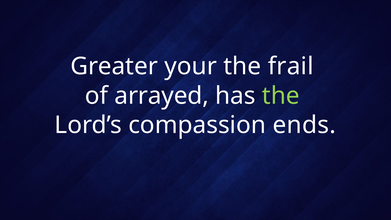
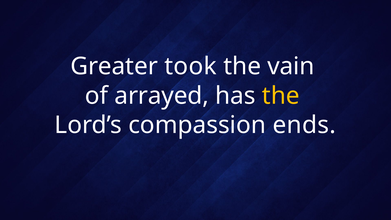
your: your -> took (191, 66)
frail: frail -> vain (291, 66)
the colour: light green -> yellow (281, 96)
